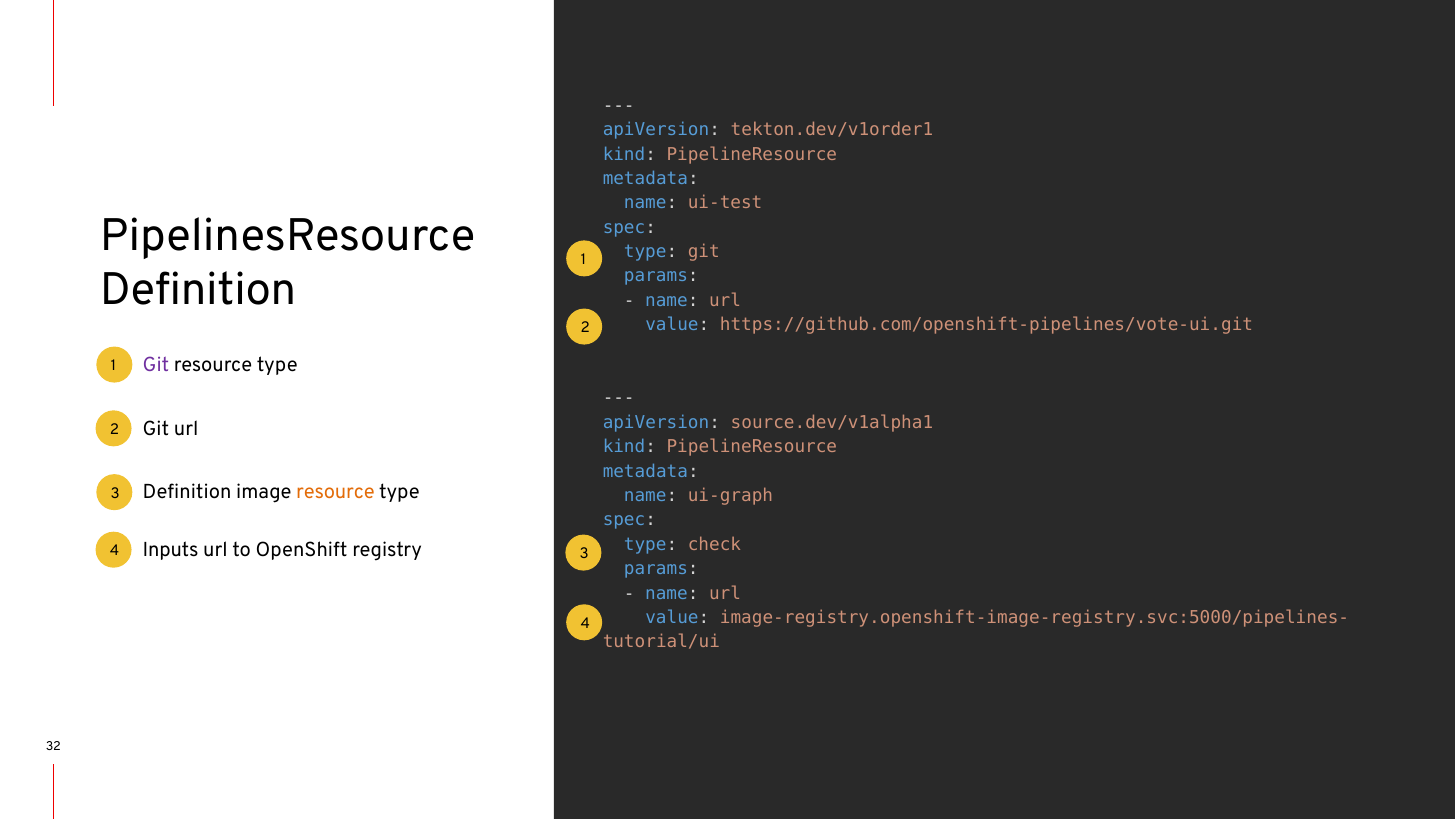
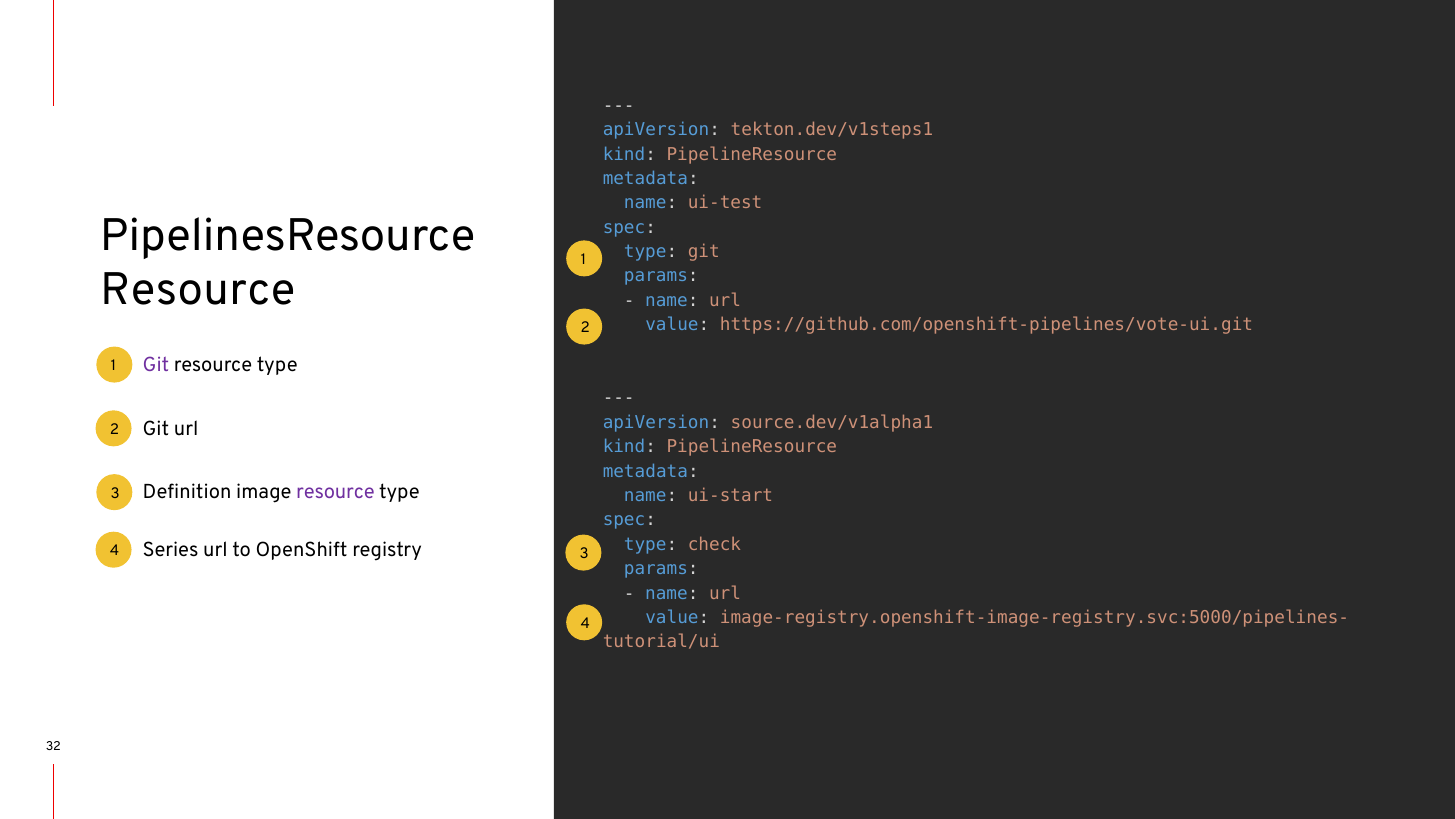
tekton.dev/v1order1: tekton.dev/v1order1 -> tekton.dev/v1steps1 (832, 130)
Definition: Definition -> Resource (198, 290)
resource colour: orange -> purple (335, 491)
ui-graph: ui-graph -> ui-start (730, 495)
Inputs: Inputs -> Series (171, 549)
